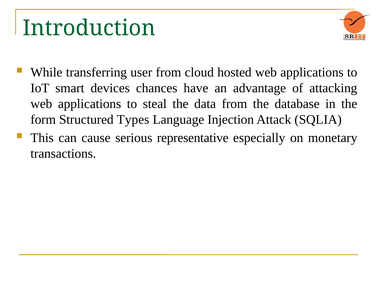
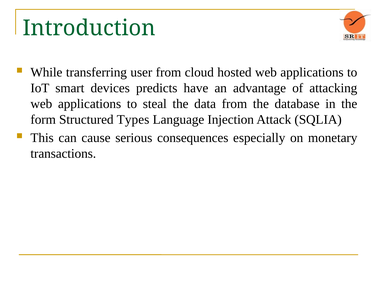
chances: chances -> predicts (157, 88)
representative: representative -> consequences (193, 138)
